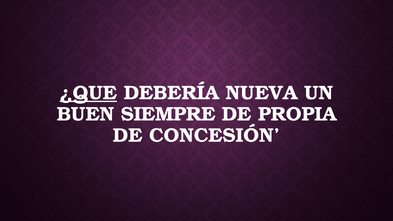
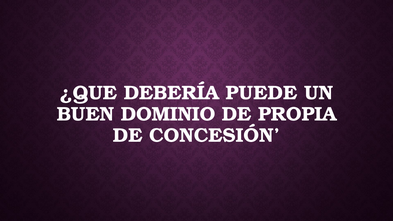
¿QUE underline: present -> none (88, 93)
NUEVA: NUEVA -> PUEDE (261, 93)
SIEMPRE: SIEMPRE -> DOMINIO (168, 114)
